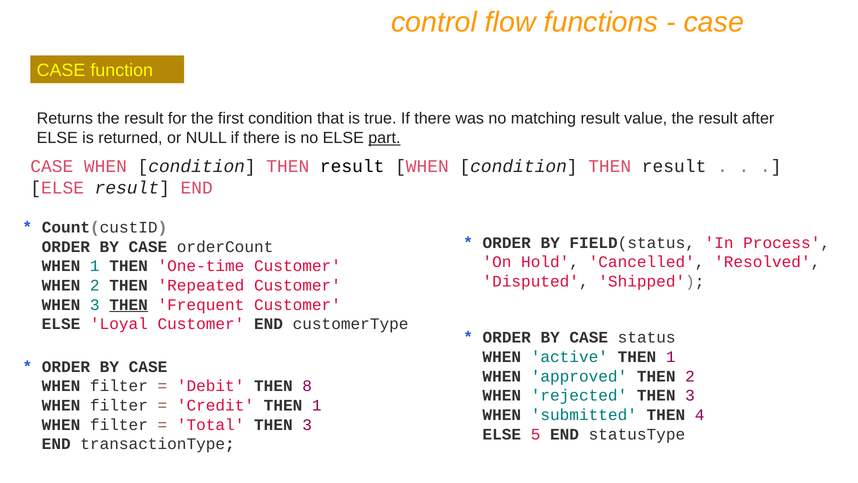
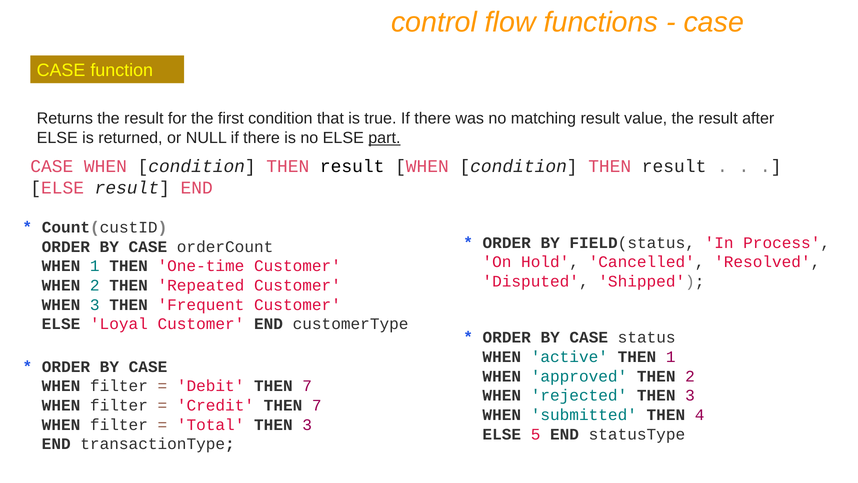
THEN underline: present -> none (129, 305)
Debit THEN 8: 8 -> 7 (307, 386)
Credit THEN 1: 1 -> 7 (317, 405)
